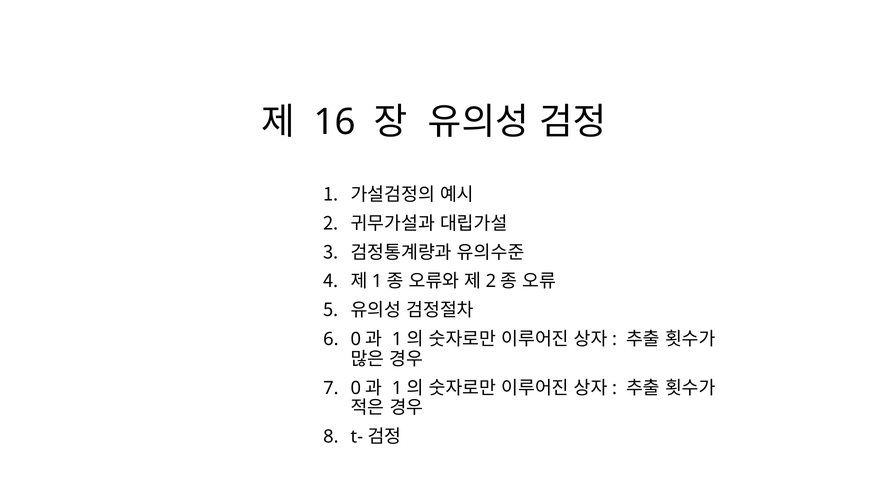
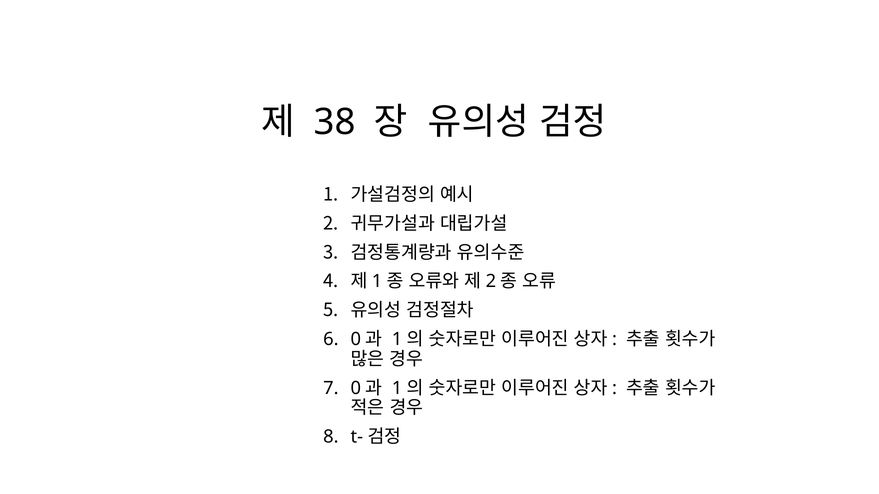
16: 16 -> 38 (335, 122)
